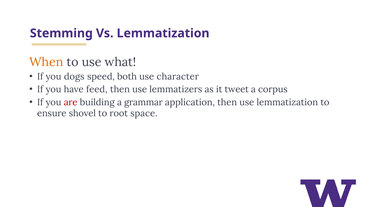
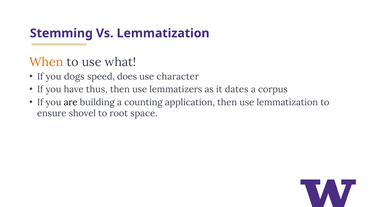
both: both -> does (127, 77)
feed: feed -> thus (97, 90)
tweet: tweet -> dates (237, 90)
are colour: red -> black (71, 103)
grammar: grammar -> counting (143, 103)
